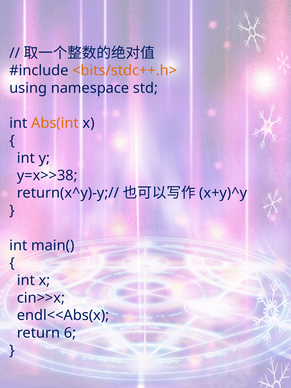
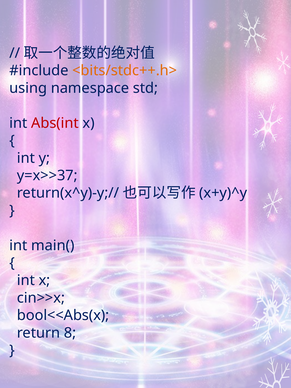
Abs(int colour: orange -> red (55, 123)
y=x>>38: y=x>>38 -> y=x>>37 (47, 175)
endl<<Abs(x: endl<<Abs(x -> bool<<Abs(x (63, 315)
6: 6 -> 8 (70, 333)
